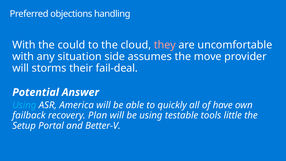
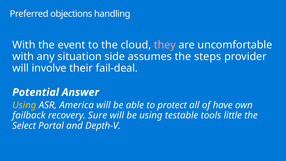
could: could -> event (72, 45)
move: move -> steps (208, 57)
storms: storms -> involve (49, 68)
Using colour: light blue -> yellow (24, 105)
quickly: quickly -> protect (172, 105)
Plan: Plan -> Sure (98, 115)
Setup: Setup -> Select (24, 126)
Better-V: Better-V -> Depth-V (103, 126)
